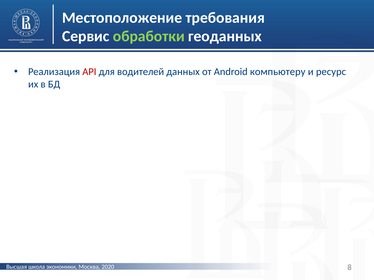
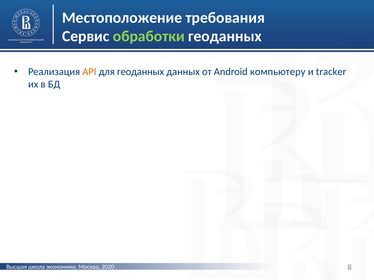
API colour: red -> orange (89, 72)
для водителей: водителей -> геоданных (141, 72)
ресурс: ресурс -> tracker (331, 72)
